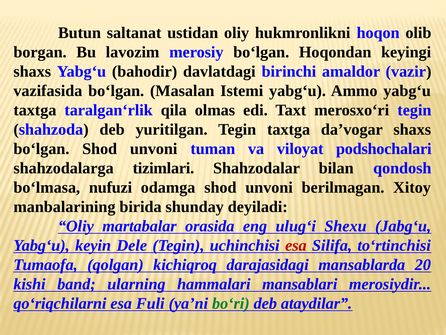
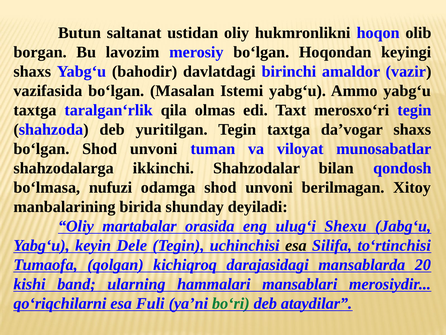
podshochalari: podshochalari -> munosabatlar (384, 149)
tizimlari: tizimlari -> ikkinchi (163, 168)
esa colour: red -> black (296, 245)
